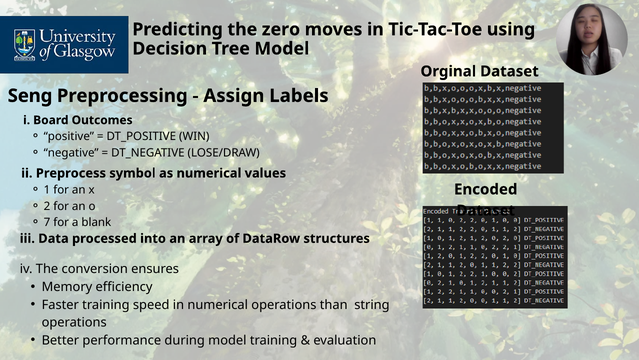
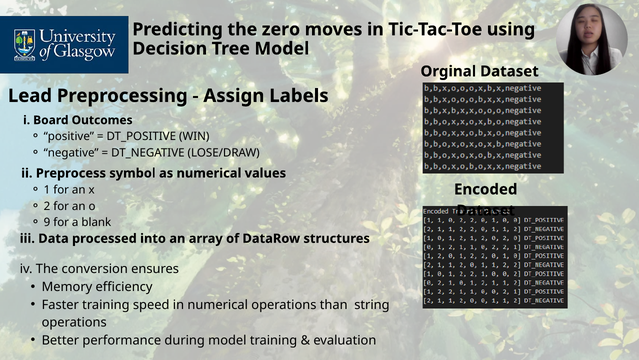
Seng: Seng -> Lead (30, 96)
7: 7 -> 9 (47, 222)
